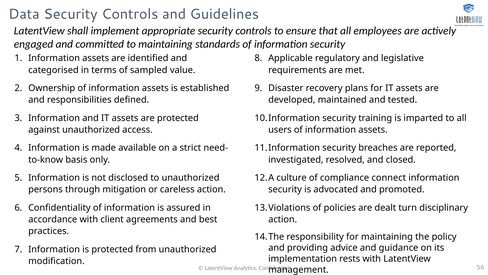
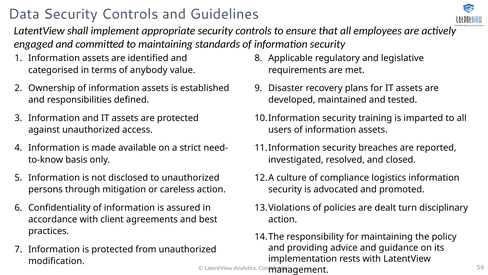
sampled: sampled -> anybody (149, 70)
connect: connect -> logistics (389, 178)
